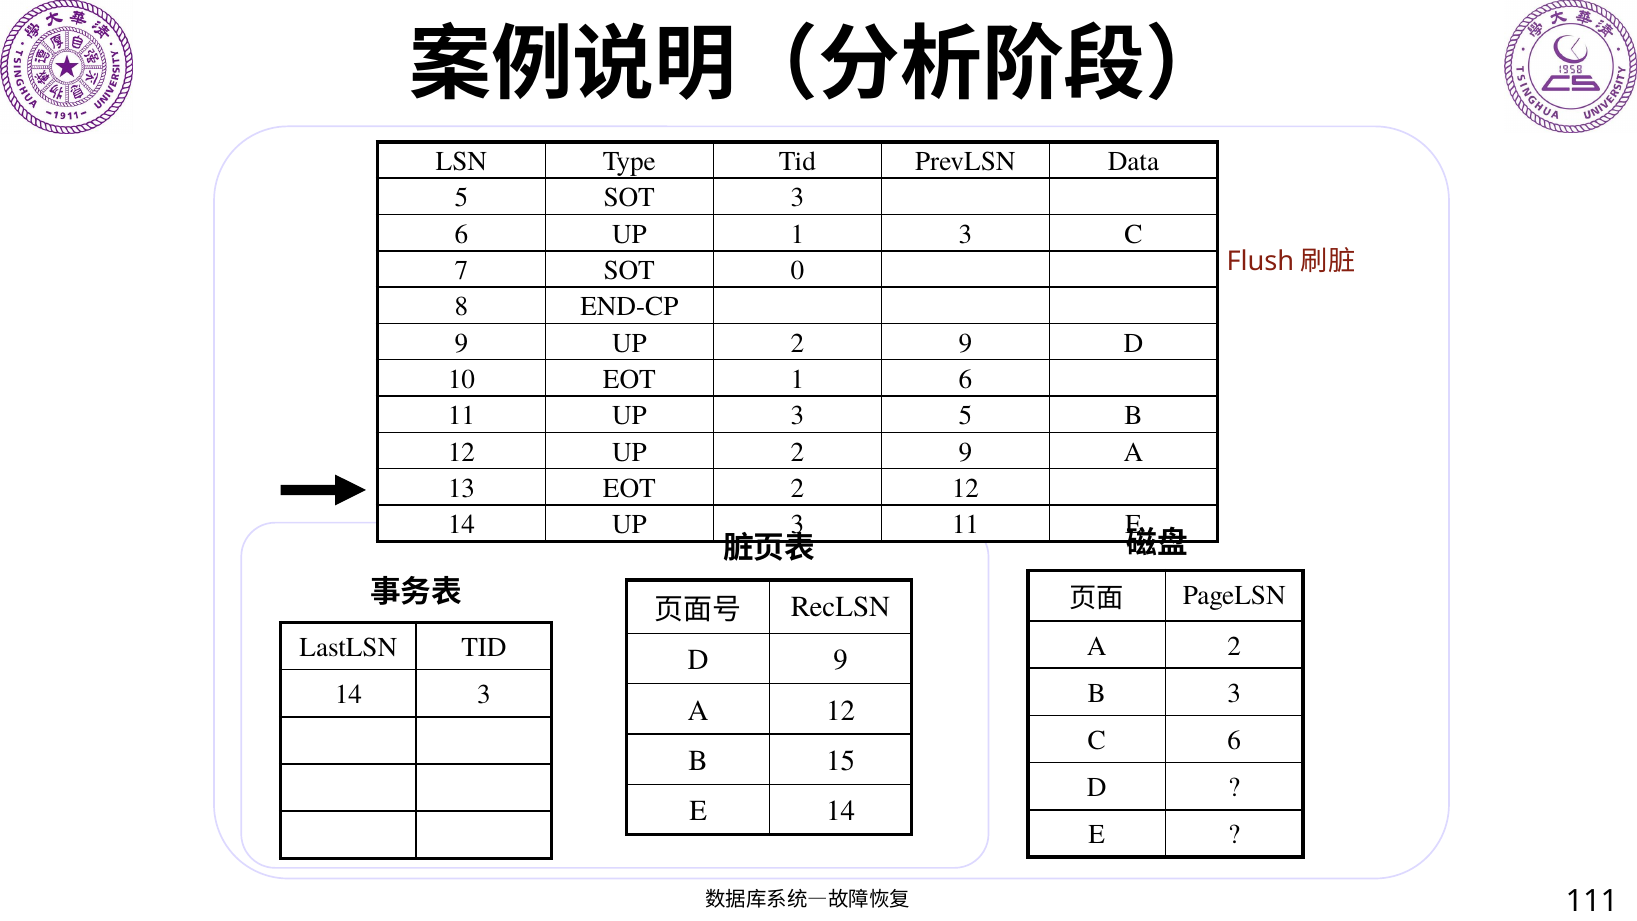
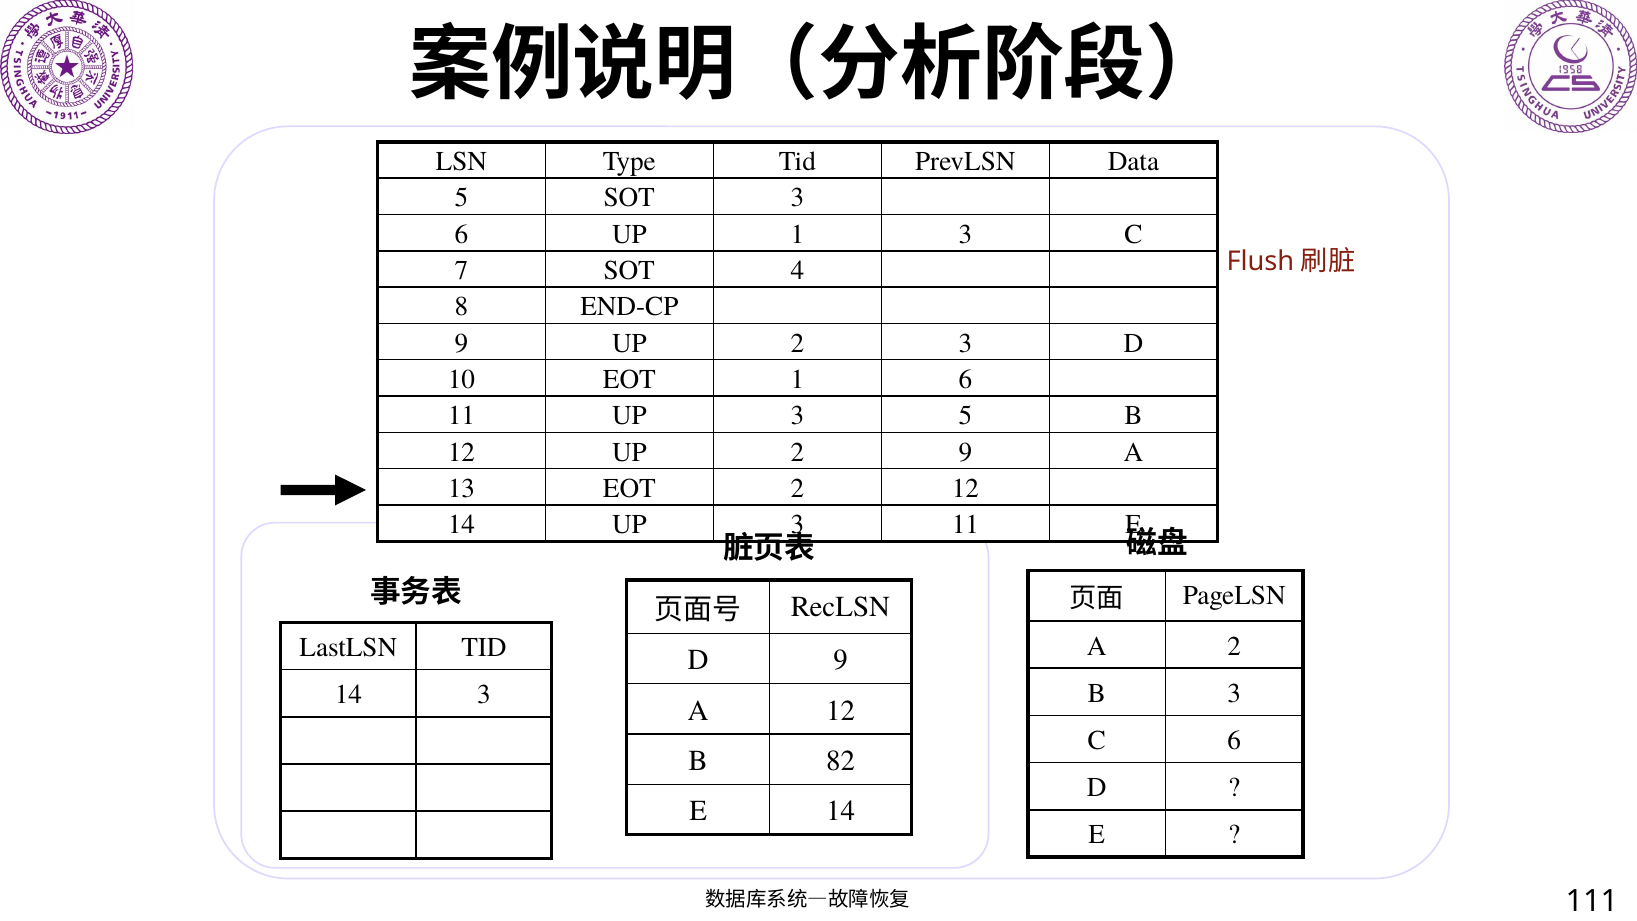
0: 0 -> 4 (797, 270)
9 UP 2 9: 9 -> 3 (966, 343)
15: 15 -> 82 (841, 761)
